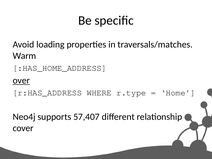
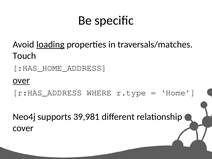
loading underline: none -> present (50, 44)
Warm: Warm -> Touch (24, 56)
57,407: 57,407 -> 39,981 (86, 117)
